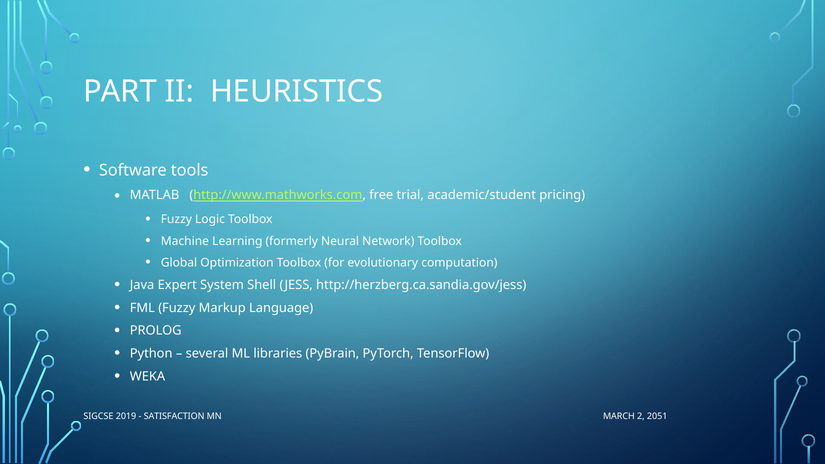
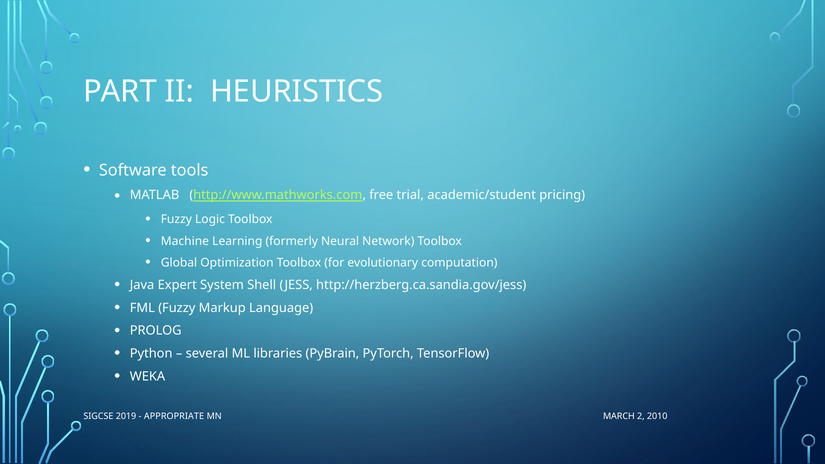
SATISFACTION: SATISFACTION -> APPROPRIATE (174, 416)
2051: 2051 -> 2010 (657, 416)
